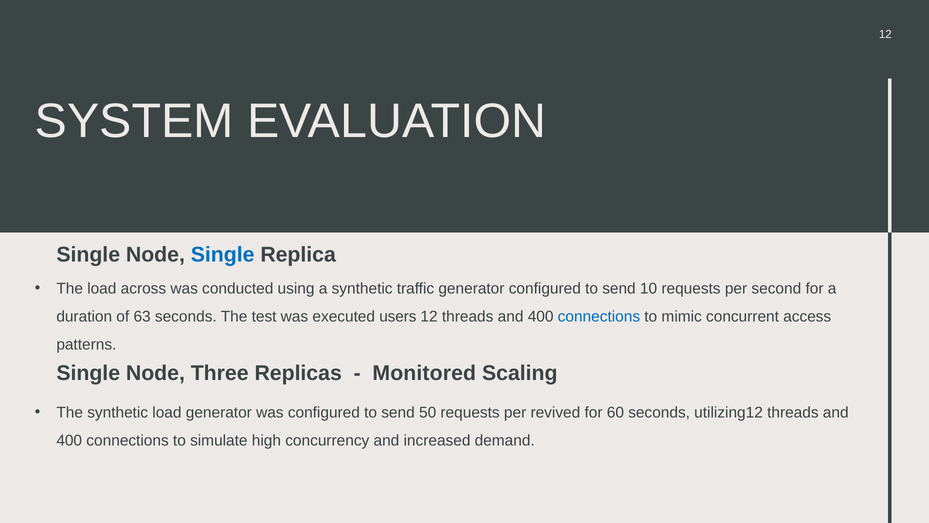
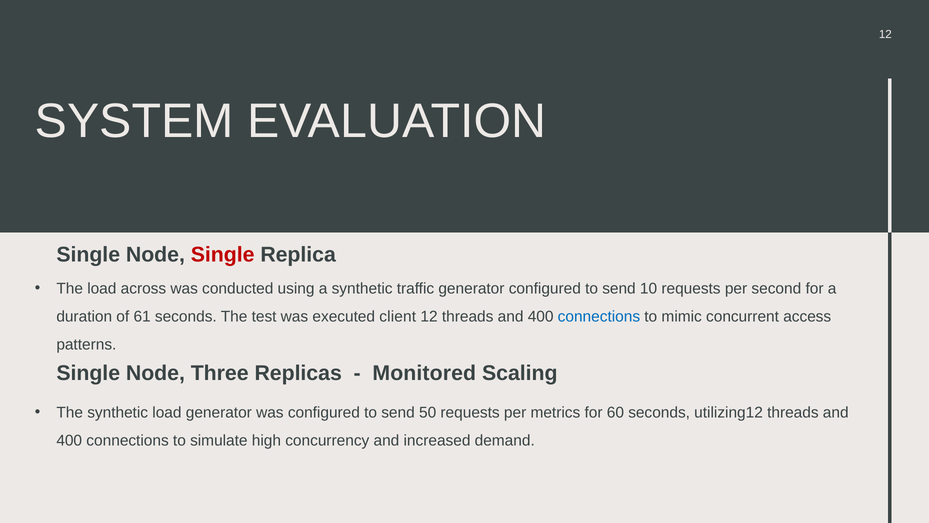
Single colour: blue -> red (223, 255)
63: 63 -> 61 (142, 316)
users: users -> client (398, 316)
revived: revived -> metrics (555, 412)
